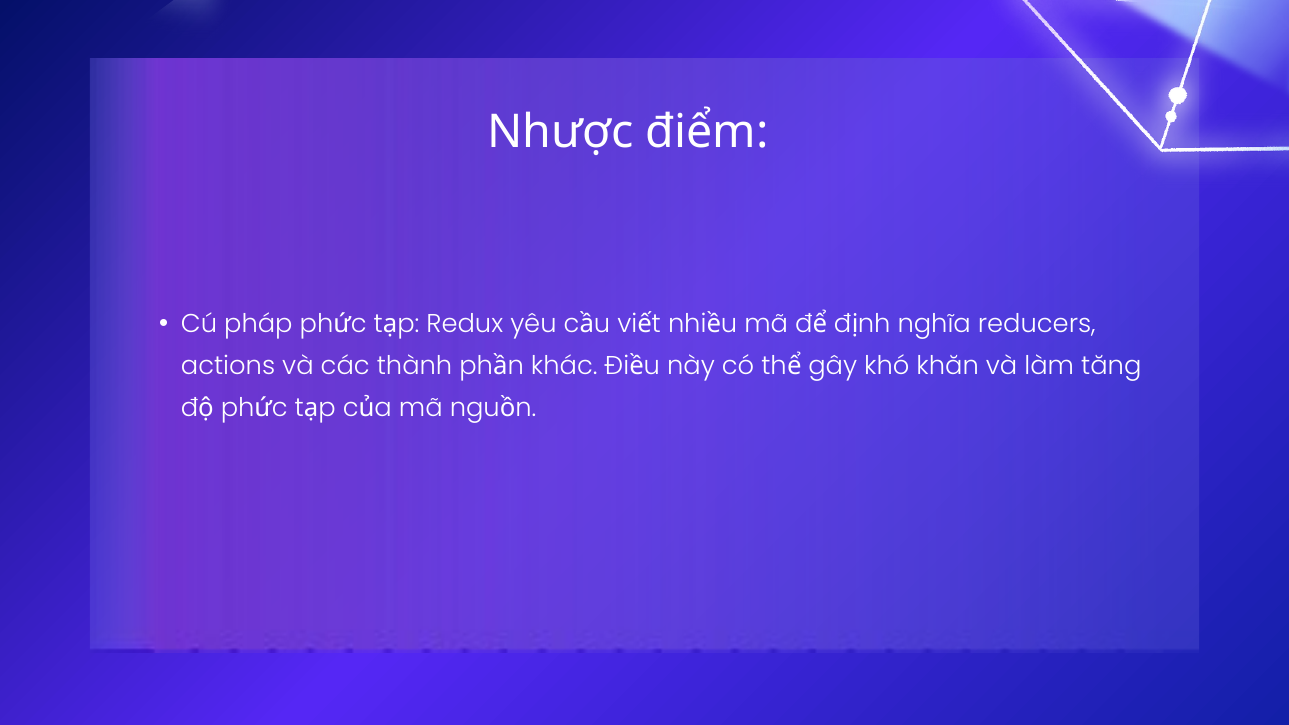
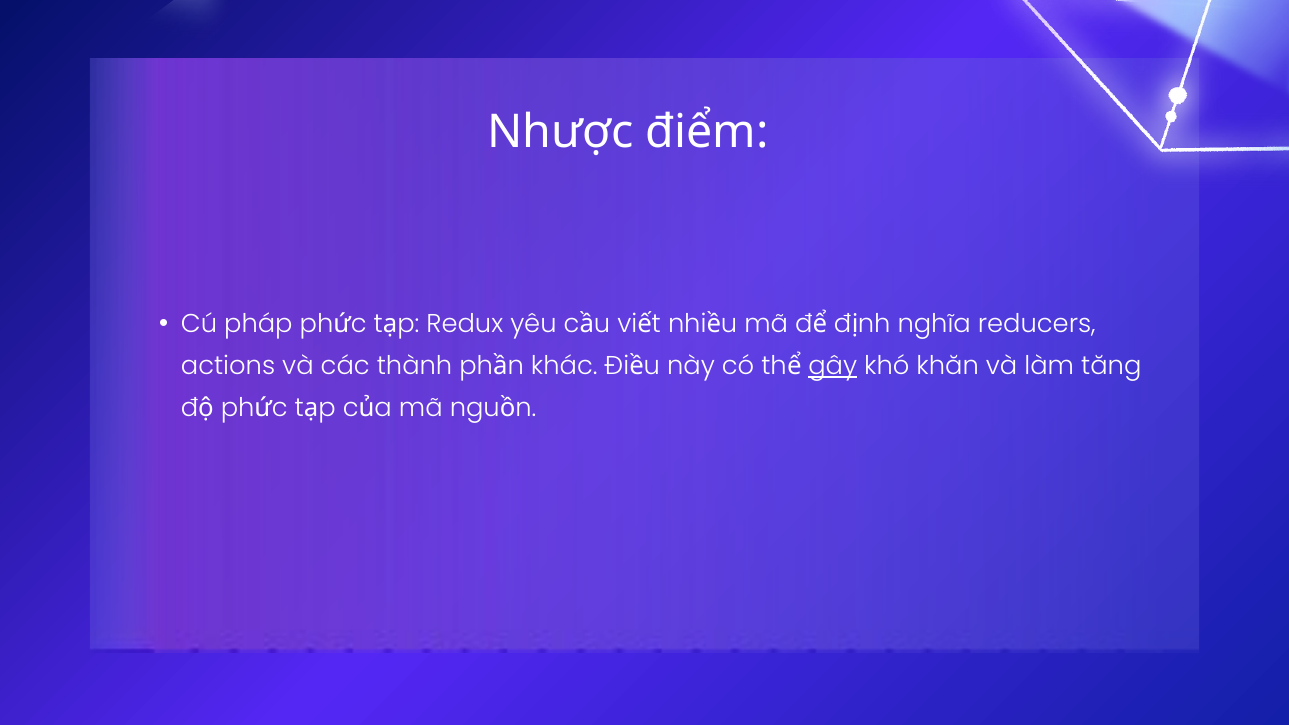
gây underline: none -> present (833, 366)
